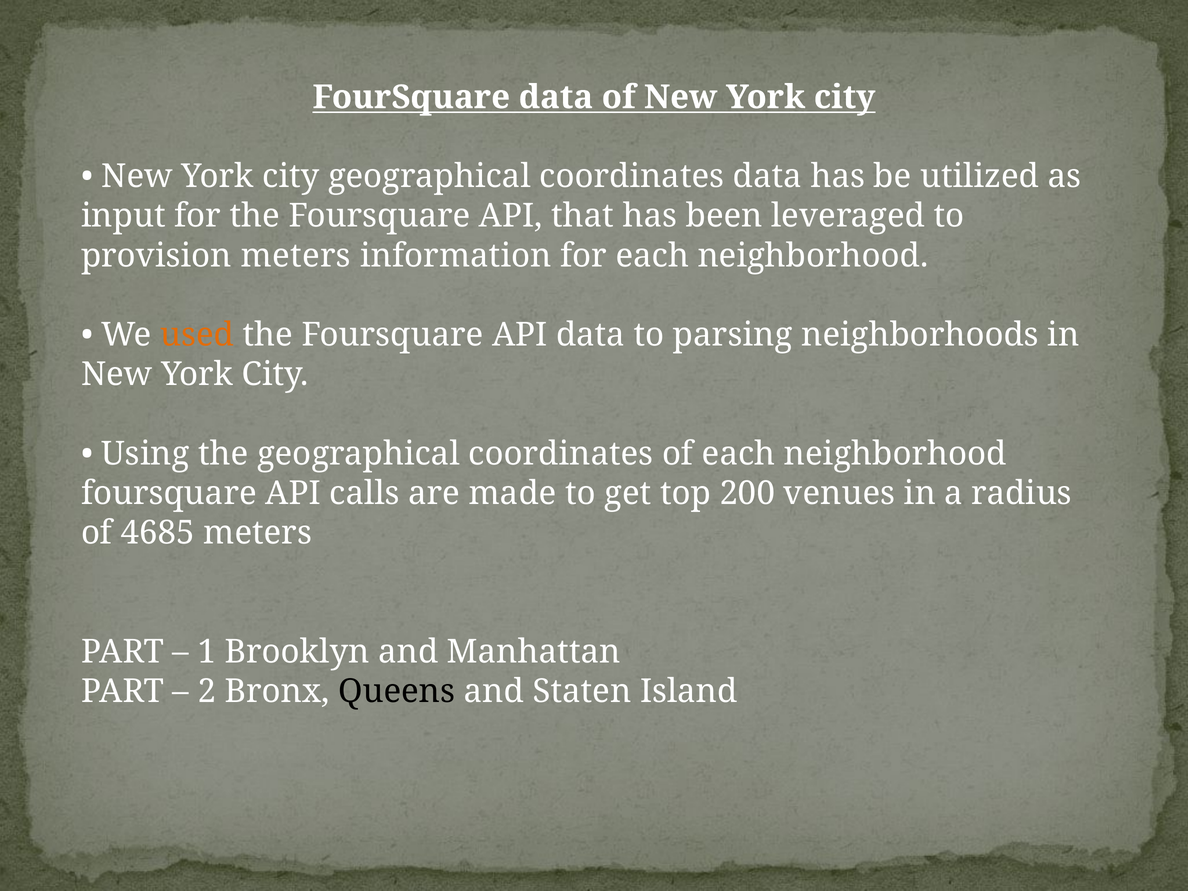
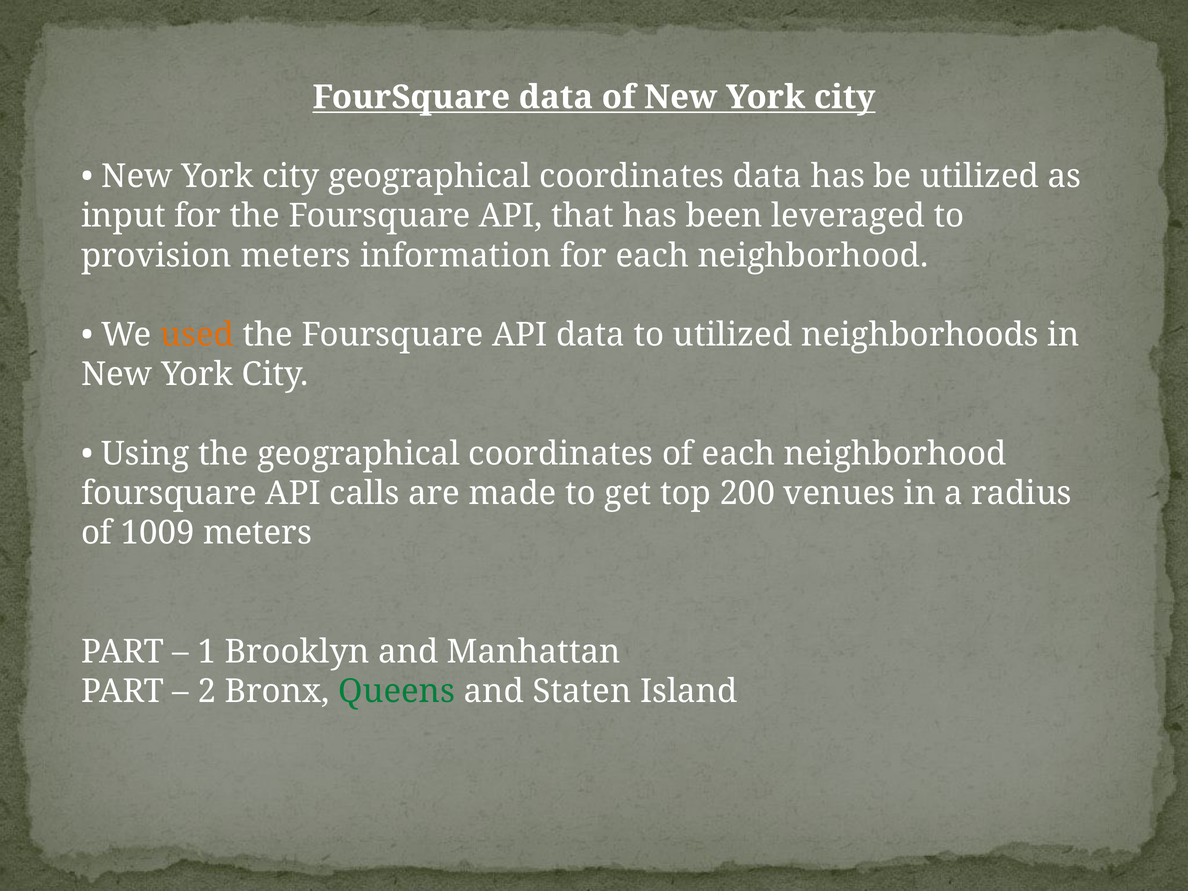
to parsing: parsing -> utilized (733, 335)
4685: 4685 -> 1009 (158, 533)
Queens colour: black -> green (397, 691)
